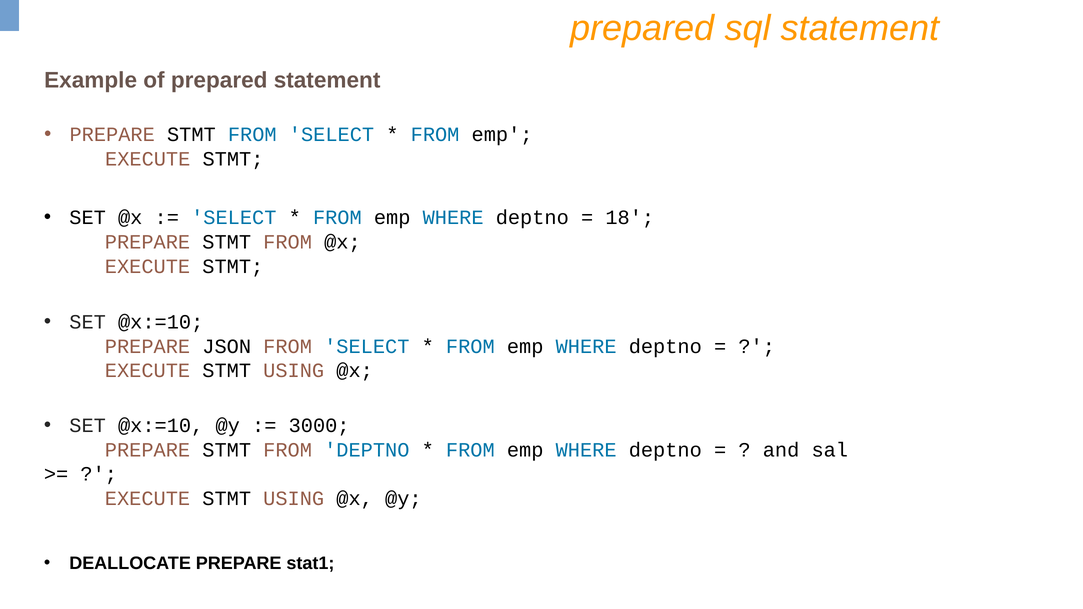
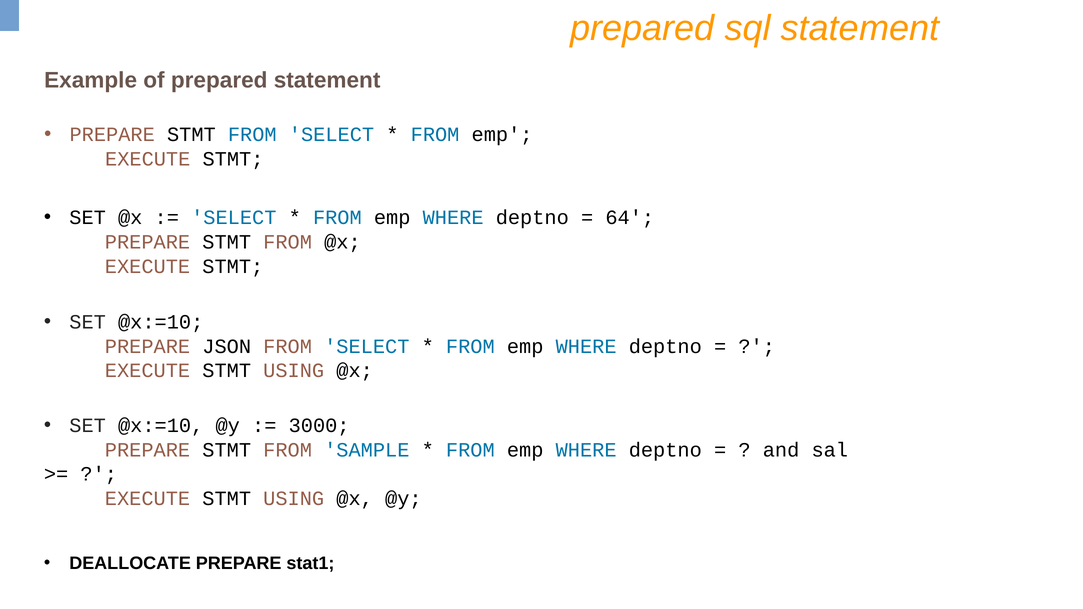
18: 18 -> 64 (630, 218)
FROM DEPTNO: DEPTNO -> SAMPLE (367, 450)
